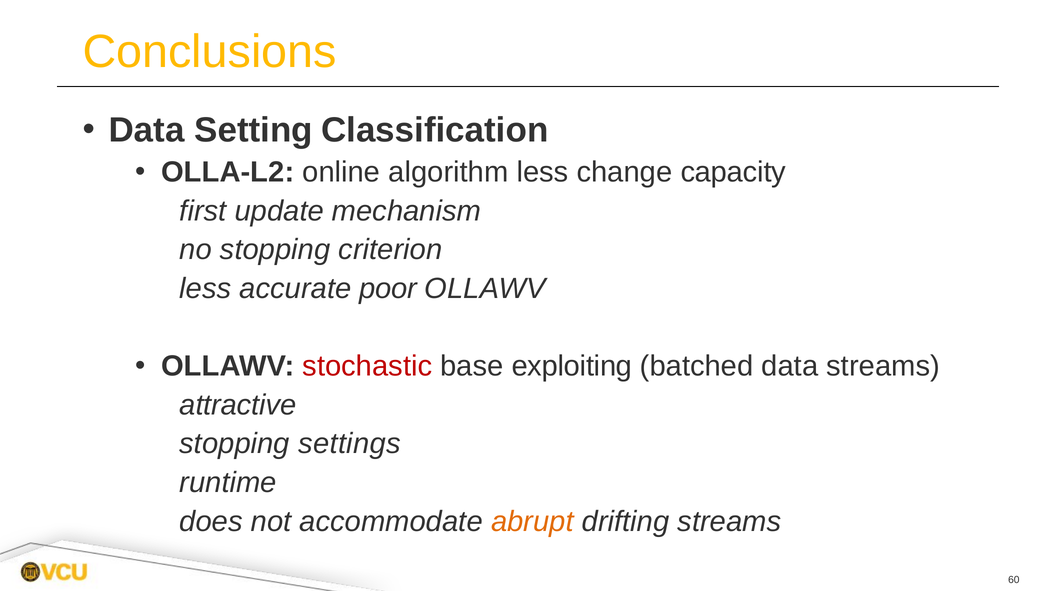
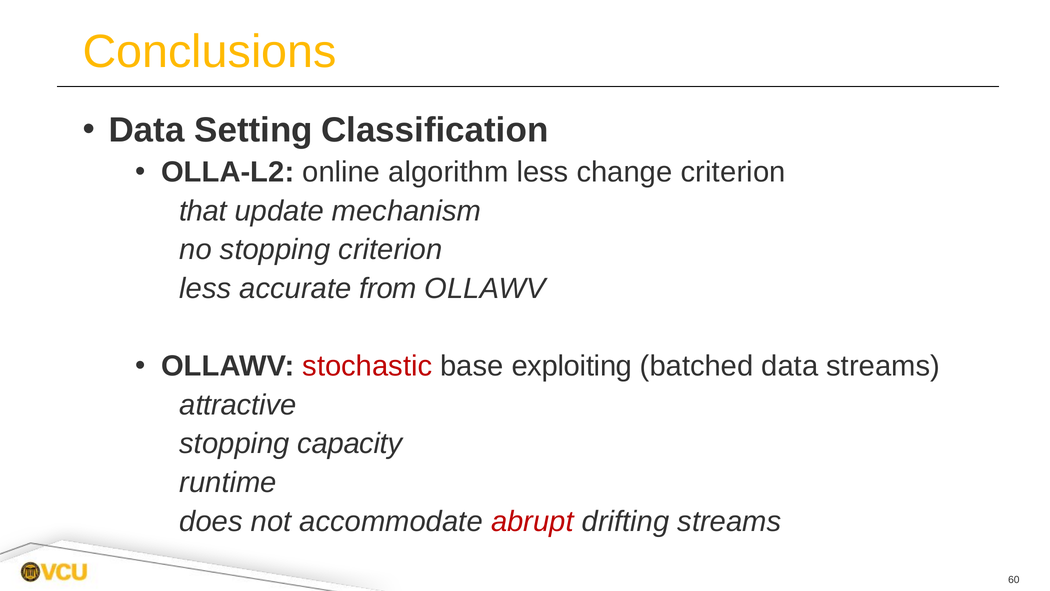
change capacity: capacity -> criterion (733, 172)
first: first -> that (203, 211)
poor: poor -> from (388, 288)
settings: settings -> capacity (350, 444)
abrupt colour: orange -> red (532, 521)
